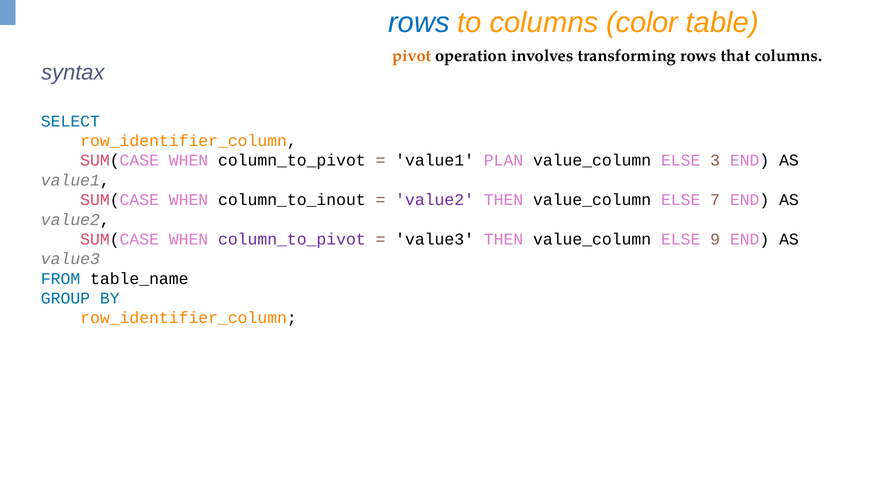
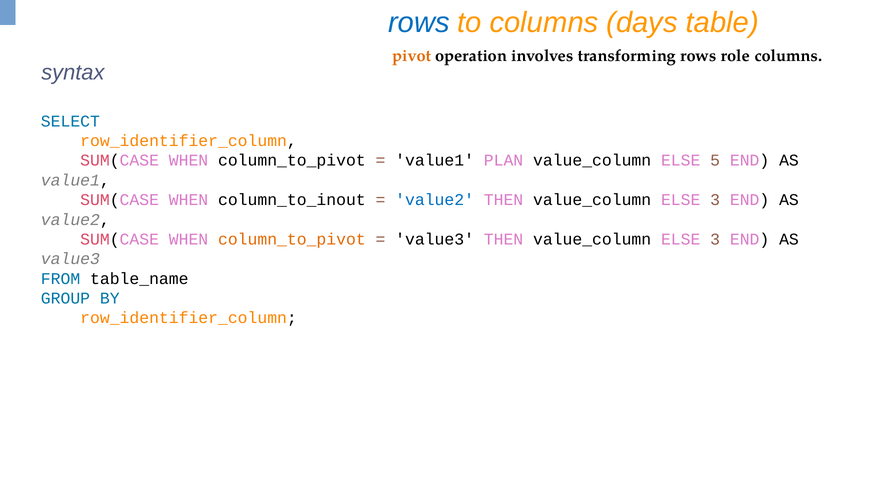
color: color -> days (642, 23)
that: that -> role (735, 56)
3: 3 -> 5 (715, 161)
value2 colour: purple -> blue (435, 200)
7: 7 -> 3 (715, 200)
column_to_pivot colour: purple -> orange (292, 239)
9: 9 -> 3 (715, 239)
